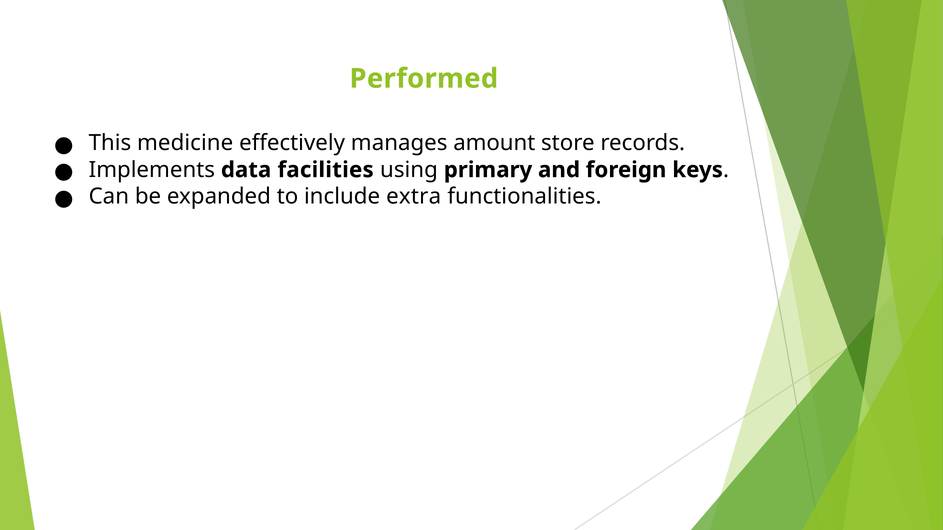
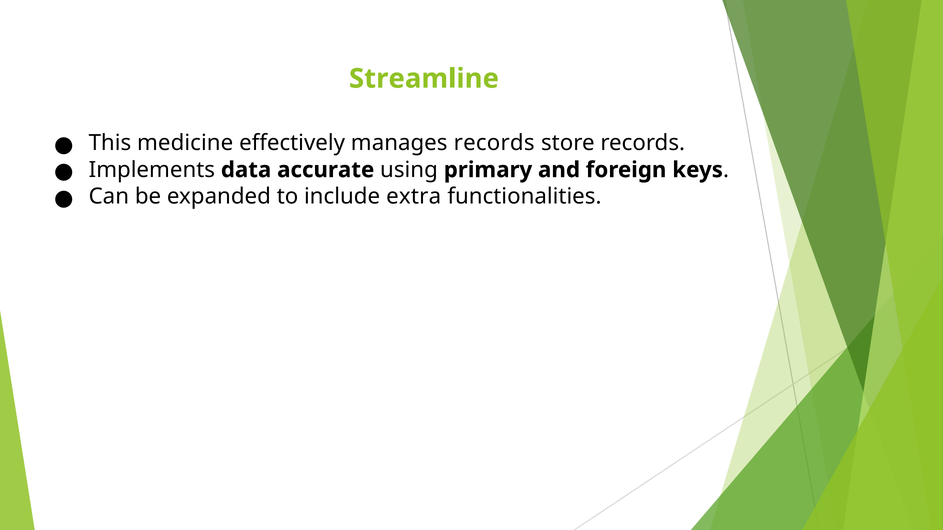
Performed: Performed -> Streamline (424, 79)
manages amount: amount -> records (494, 143)
facilities: facilities -> accurate (326, 170)
